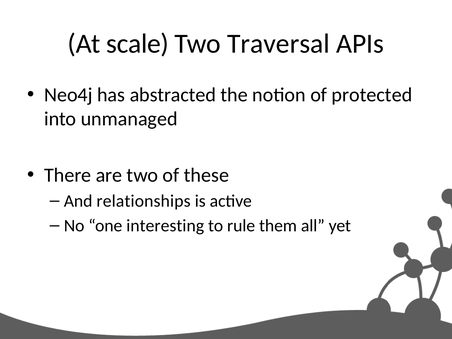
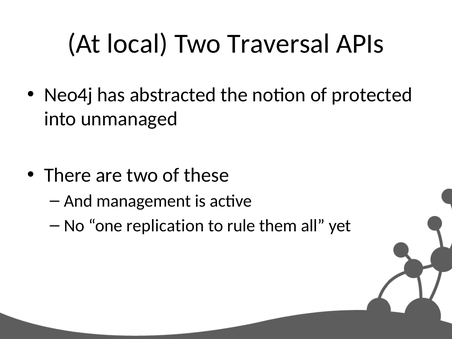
scale: scale -> local (137, 44)
relationships: relationships -> management (144, 201)
interesting: interesting -> replication (165, 226)
